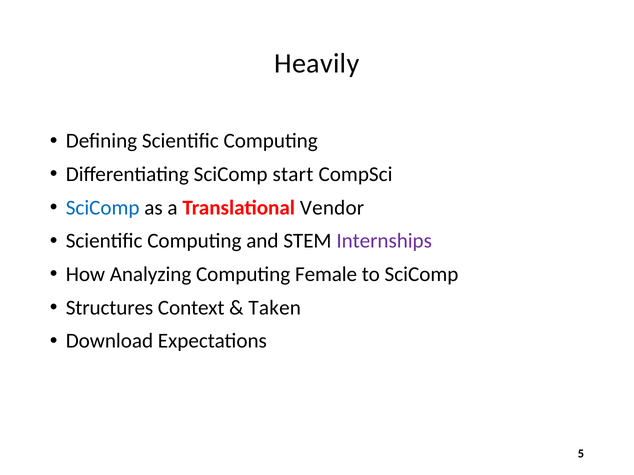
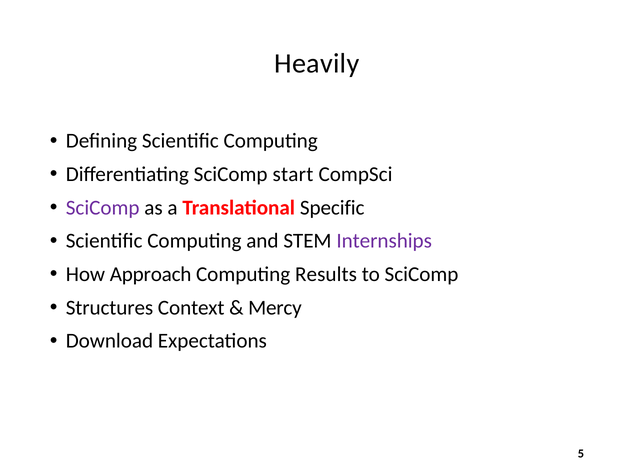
SciComp colour: blue -> purple (103, 208)
Vendor: Vendor -> Specific (332, 208)
Analyzing: Analyzing -> Approach (151, 275)
Female: Female -> Results (326, 275)
Taken: Taken -> Mercy (275, 308)
